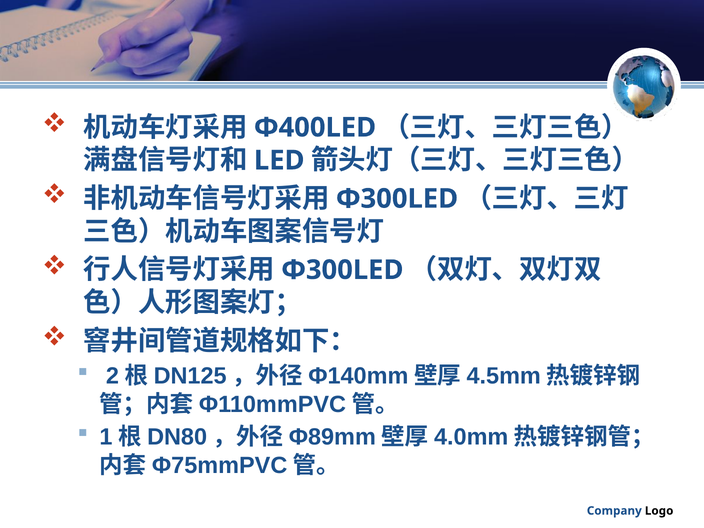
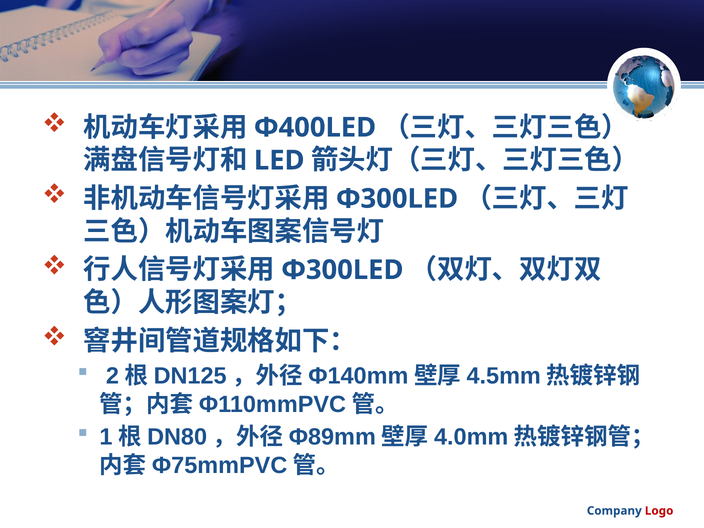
Logo colour: black -> red (659, 511)
